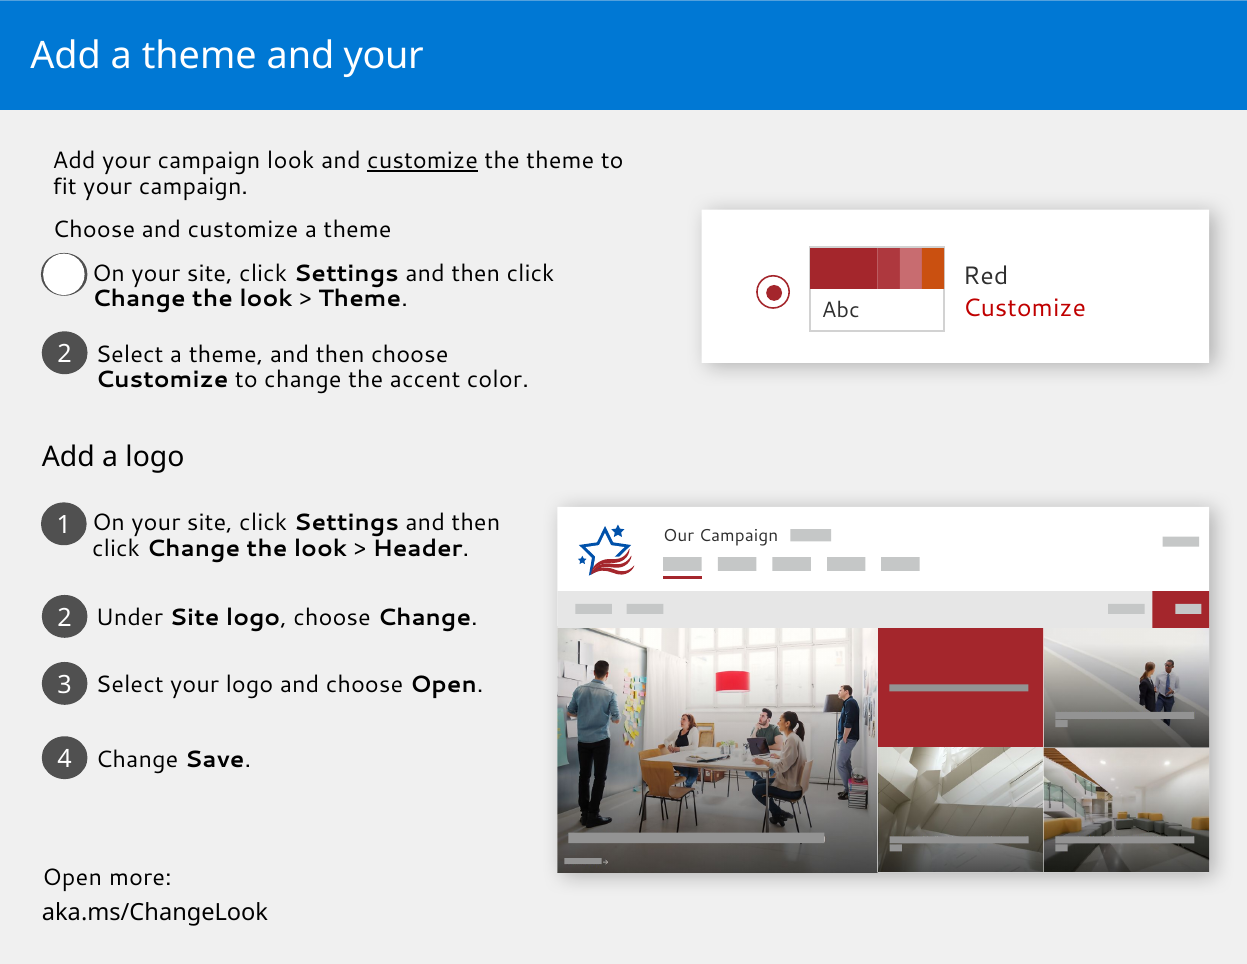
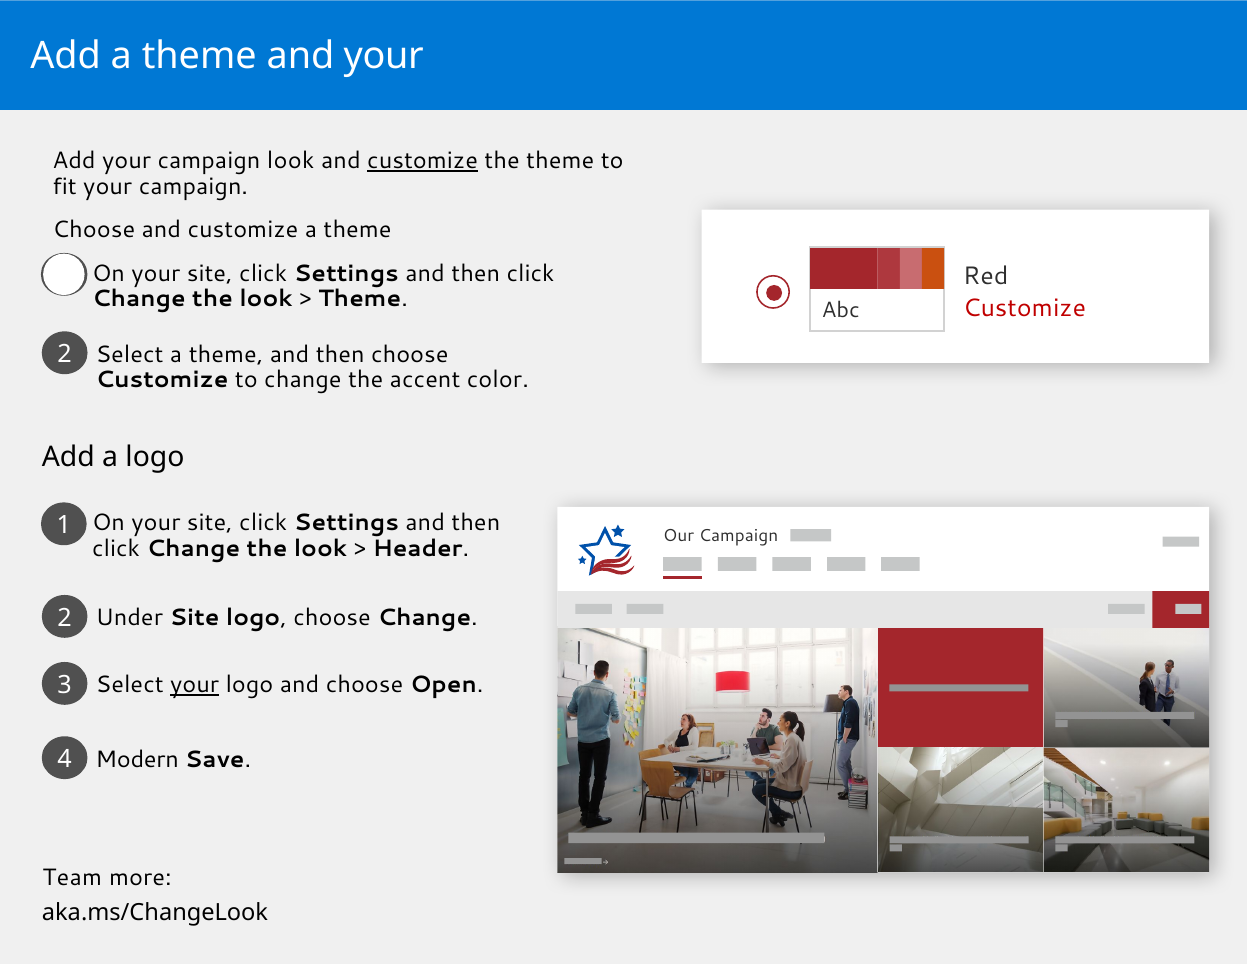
your underline: none -> present (195, 685)
4 Change: Change -> Modern (137, 759)
Open: Open -> Team (72, 878)
